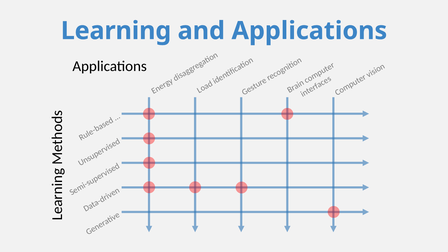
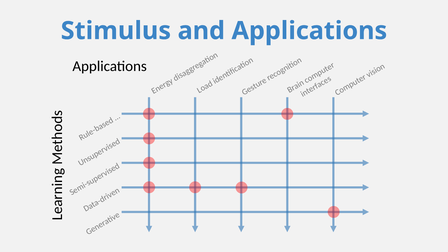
Learning: Learning -> Stimulus (116, 31)
